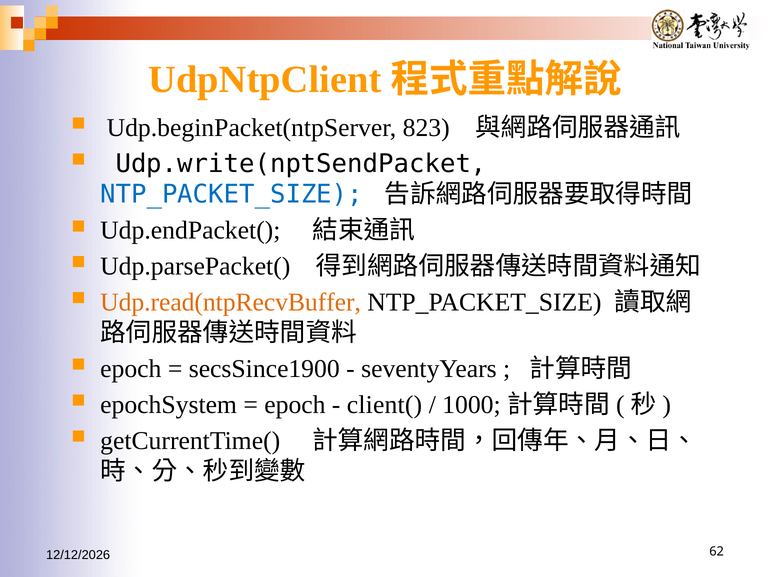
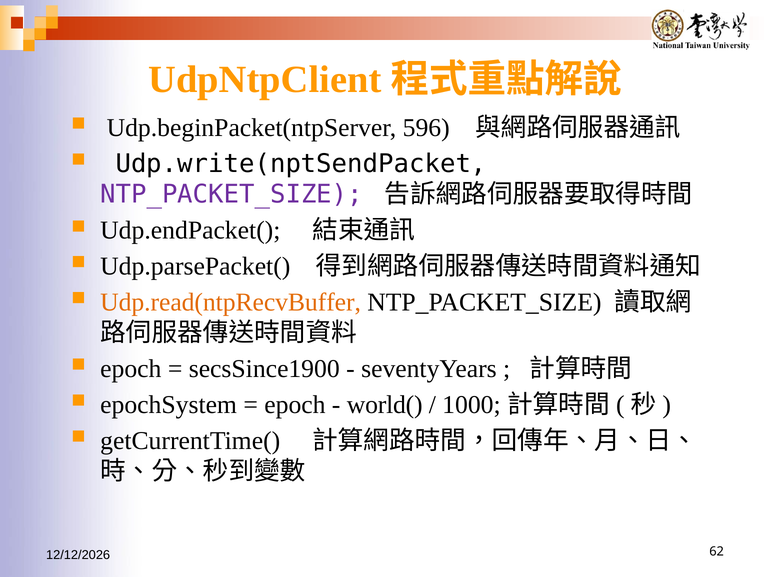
823: 823 -> 596 (426, 128)
NTP_PACKET_SIZE colour: blue -> purple (232, 195)
client(: client( -> world( (385, 405)
